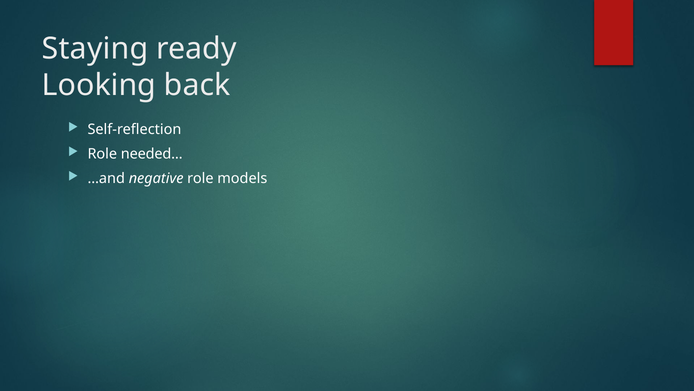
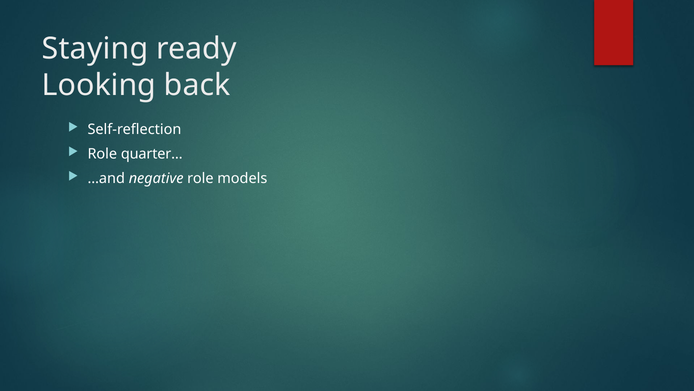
needed…: needed… -> quarter… (152, 154)
